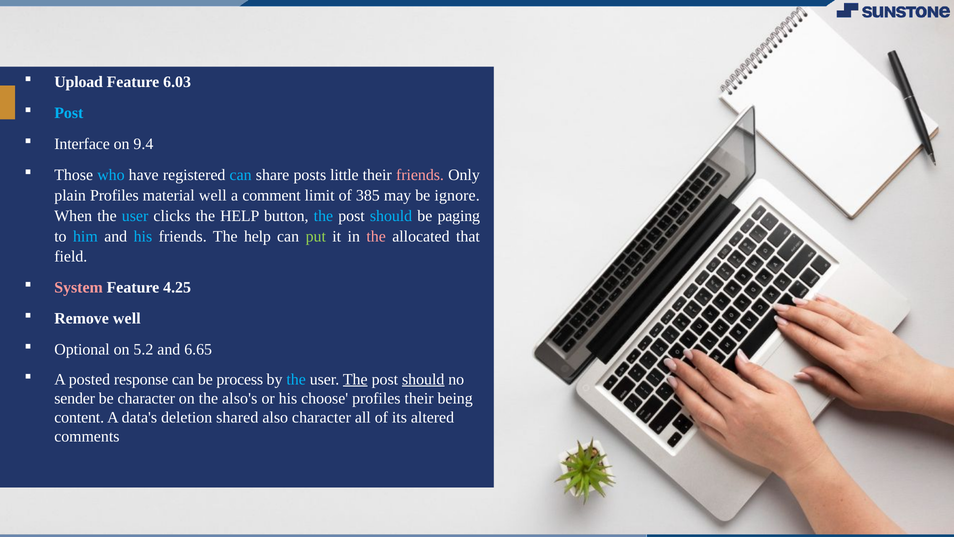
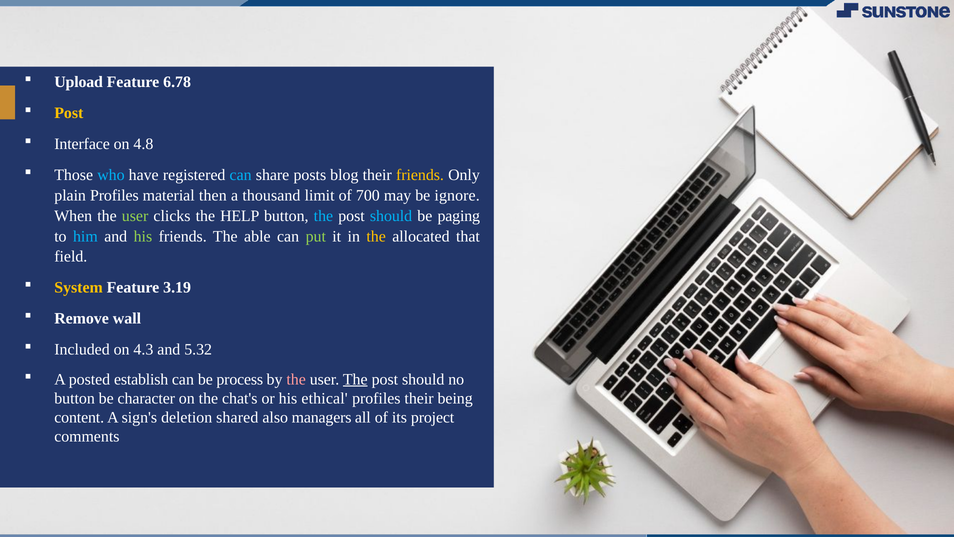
6.03: 6.03 -> 6.78 (177, 82)
Post colour: light blue -> yellow (69, 113)
9.4: 9.4 -> 4.8 (143, 144)
little: little -> blog (344, 175)
friends colour: pink -> yellow (420, 175)
material well: well -> then (213, 195)
comment: comment -> thousand (271, 195)
385: 385 -> 700 (368, 195)
user colour: light blue -> light green (135, 216)
his colour: light blue -> light green (143, 236)
friends The help: help -> able (257, 236)
the colour: pink -> yellow (376, 236)
System colour: pink -> yellow (79, 287)
4.25: 4.25 -> 3.19 (177, 287)
Remove well: well -> wall (127, 318)
Optional: Optional -> Included (82, 349)
5.2: 5.2 -> 4.3 (143, 349)
6.65: 6.65 -> 5.32 (198, 349)
response: response -> establish (141, 379)
the colour: light blue -> pink (296, 379)
should underline: present -> none (423, 379)
sender: sender -> button (75, 398)
also's: also's -> chat's (240, 398)
choose: choose -> ethical (325, 398)
data's: data's -> sign's (139, 417)
also character: character -> managers (322, 417)
altered: altered -> project (433, 417)
